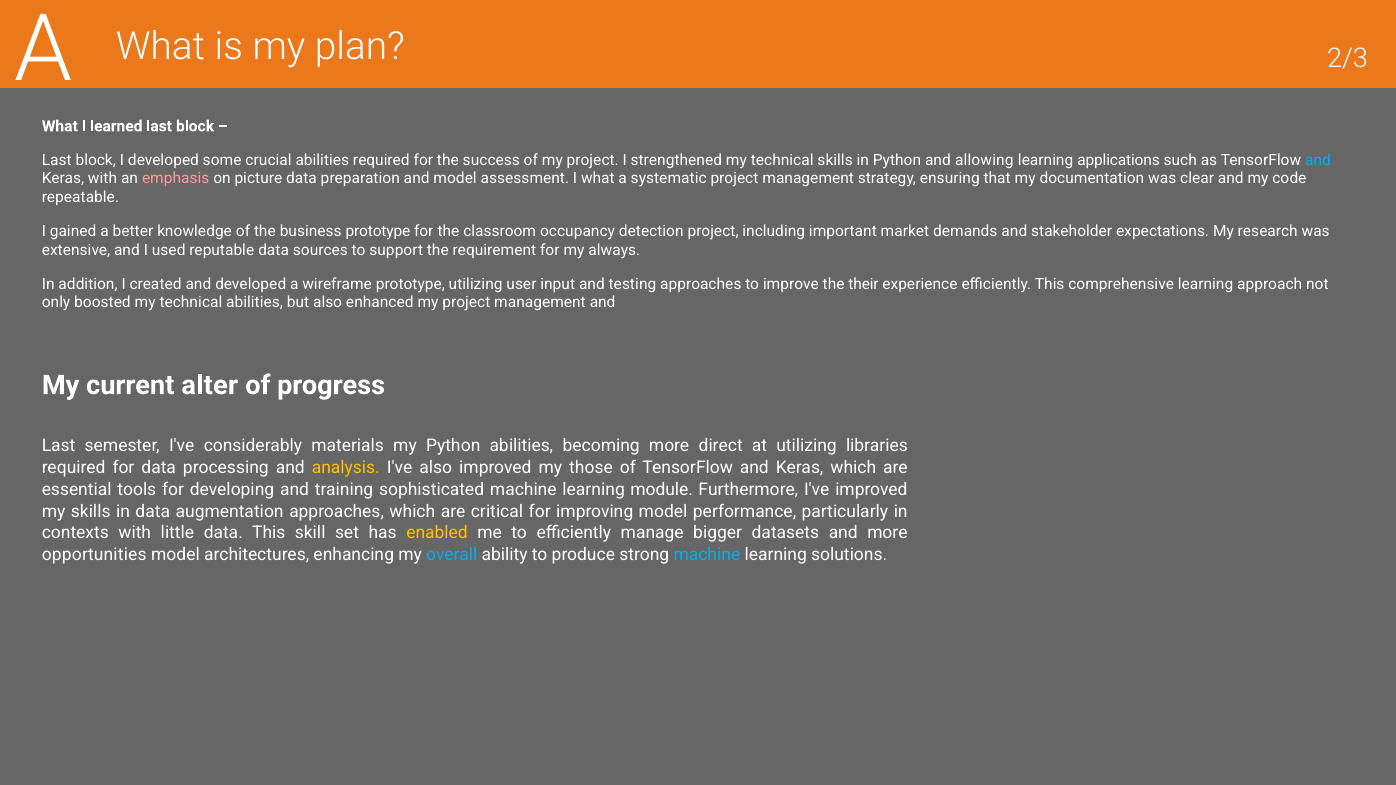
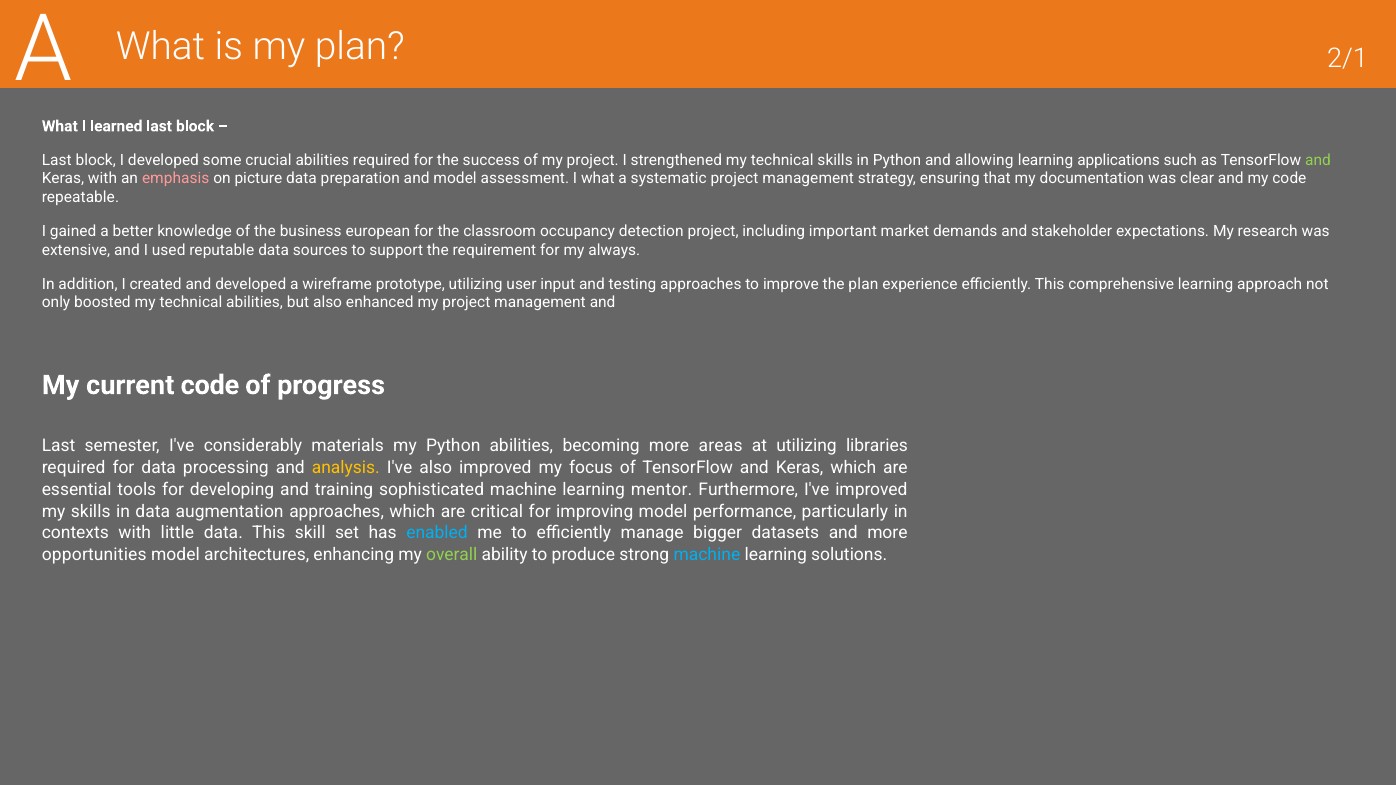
2/3: 2/3 -> 2/1 (1348, 59)
and colour: light blue -> light green (1318, 160)
business prototype: prototype -> european (378, 232)
the their: their -> plan (863, 284)
current alter: alter -> code (210, 385)
direct: direct -> areas (721, 446)
those: those -> focus (591, 468)
module: module -> mentor (662, 490)
enabled colour: yellow -> light blue (437, 533)
overall colour: light blue -> light green (452, 555)
